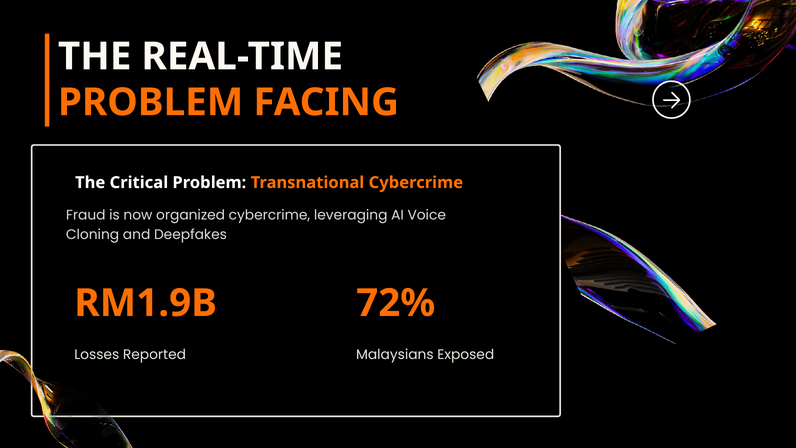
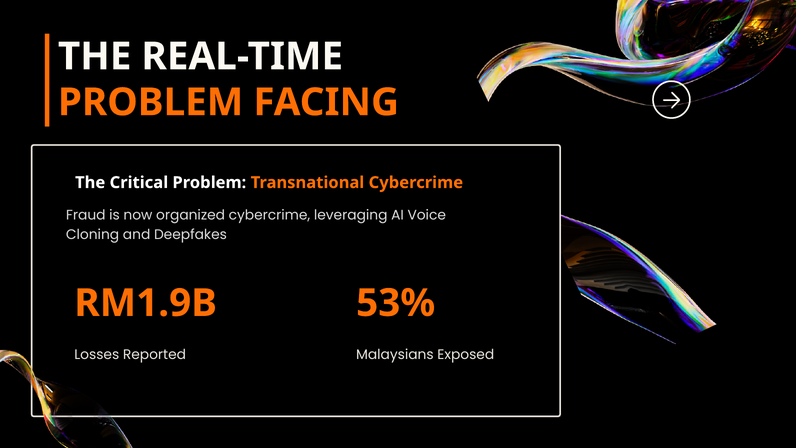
72%: 72% -> 53% (396, 303)
